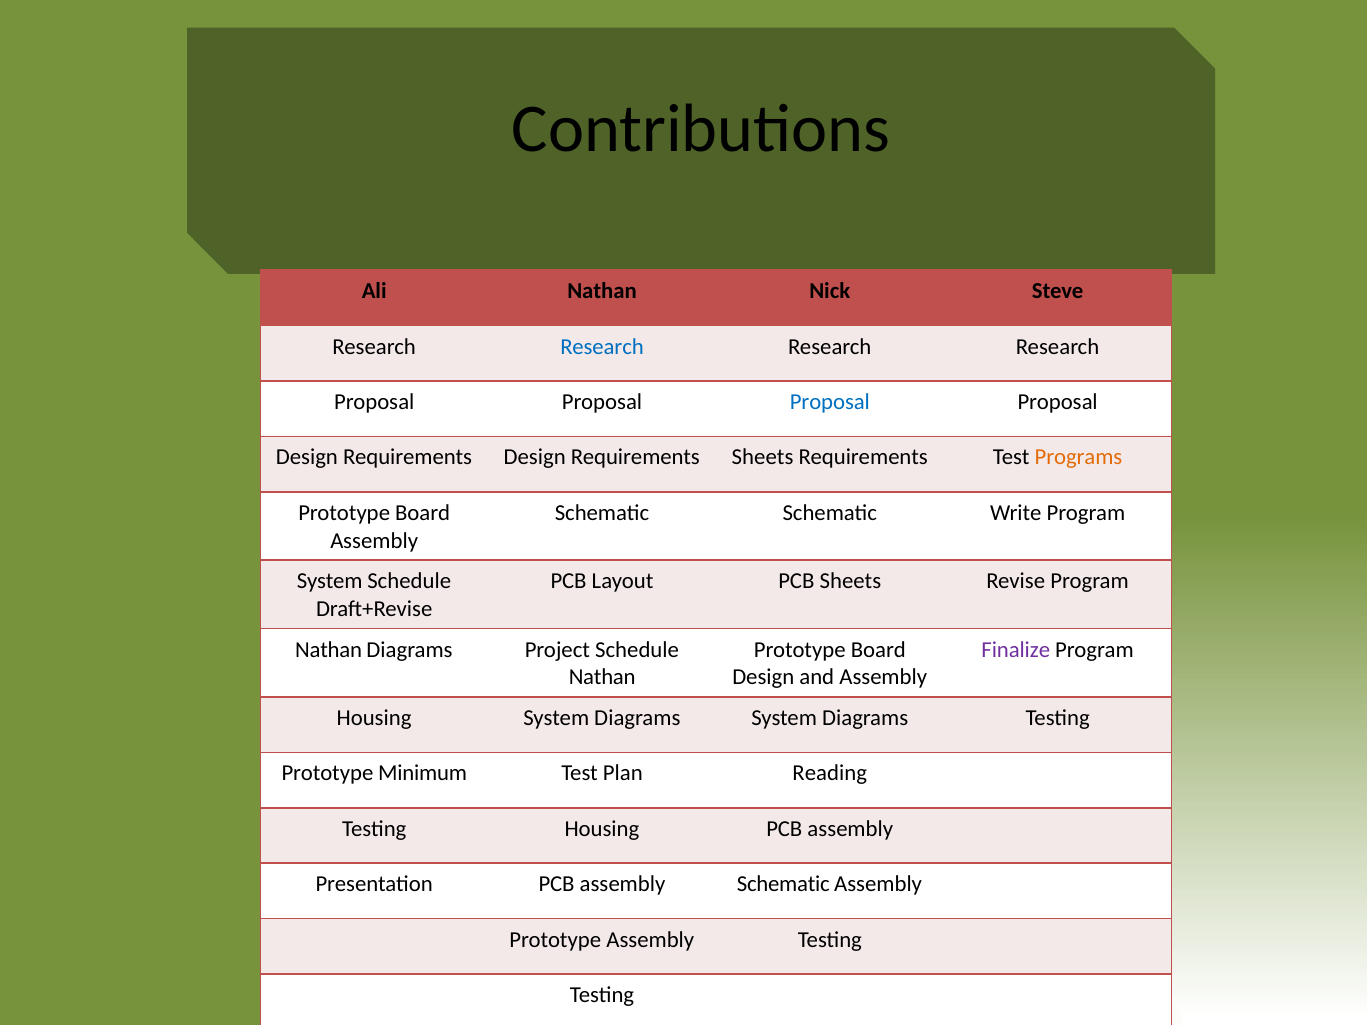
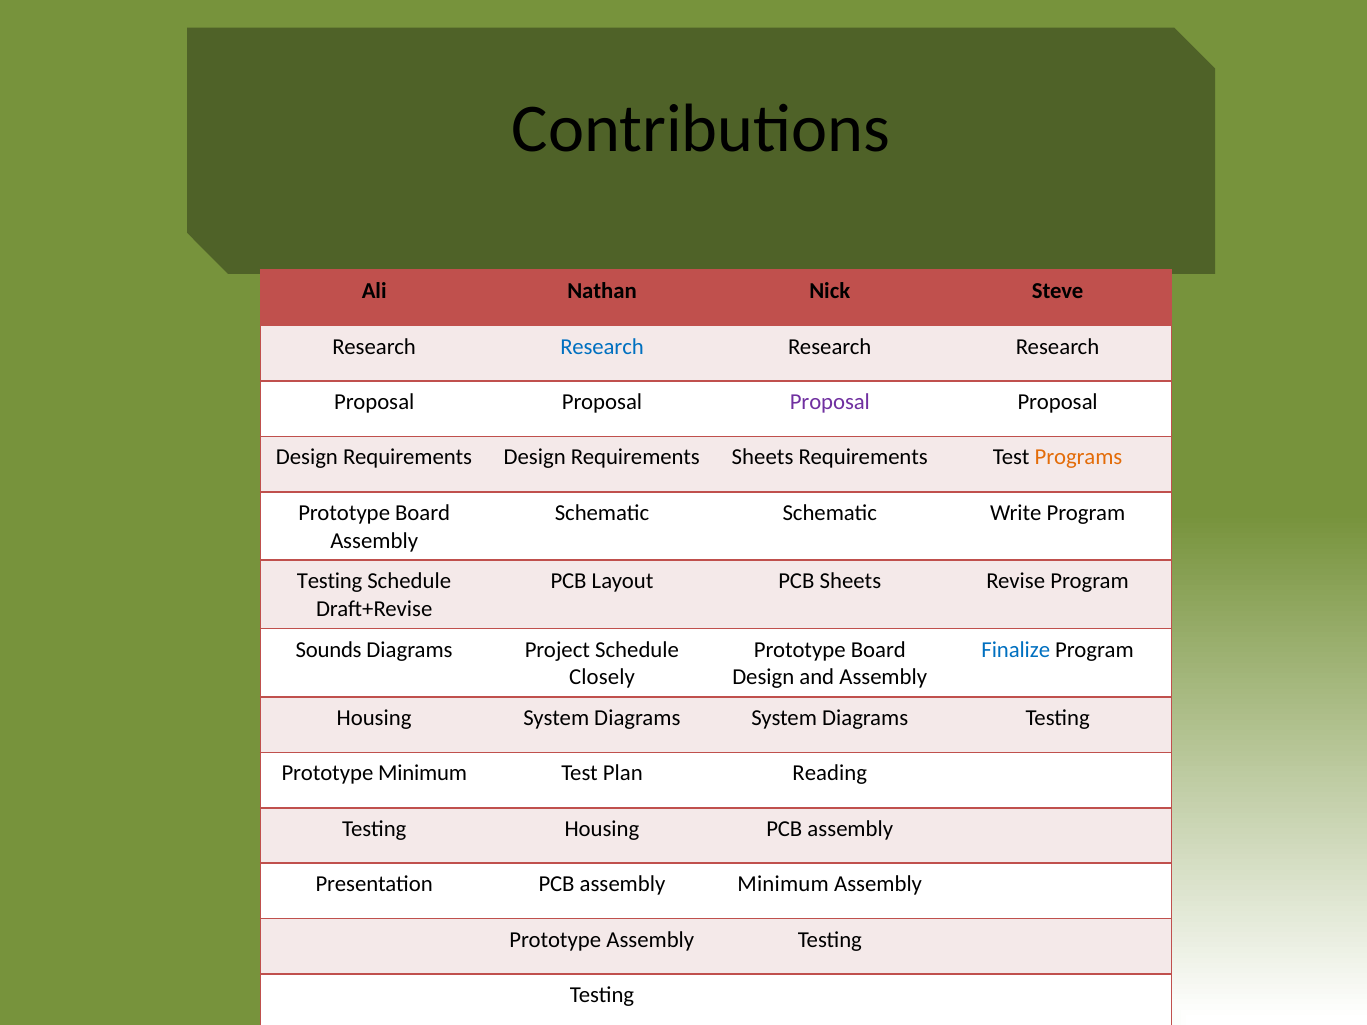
Proposal colour: blue -> purple (830, 402)
System: System -> Testing (330, 581)
Nathan: Nathan -> Sounds (329, 650)
Finalize colour: purple -> blue (1016, 650)
Nathan: Nathan -> Closely (602, 677)
PCB assembly Schematic: Schematic -> Minimum (783, 884)
